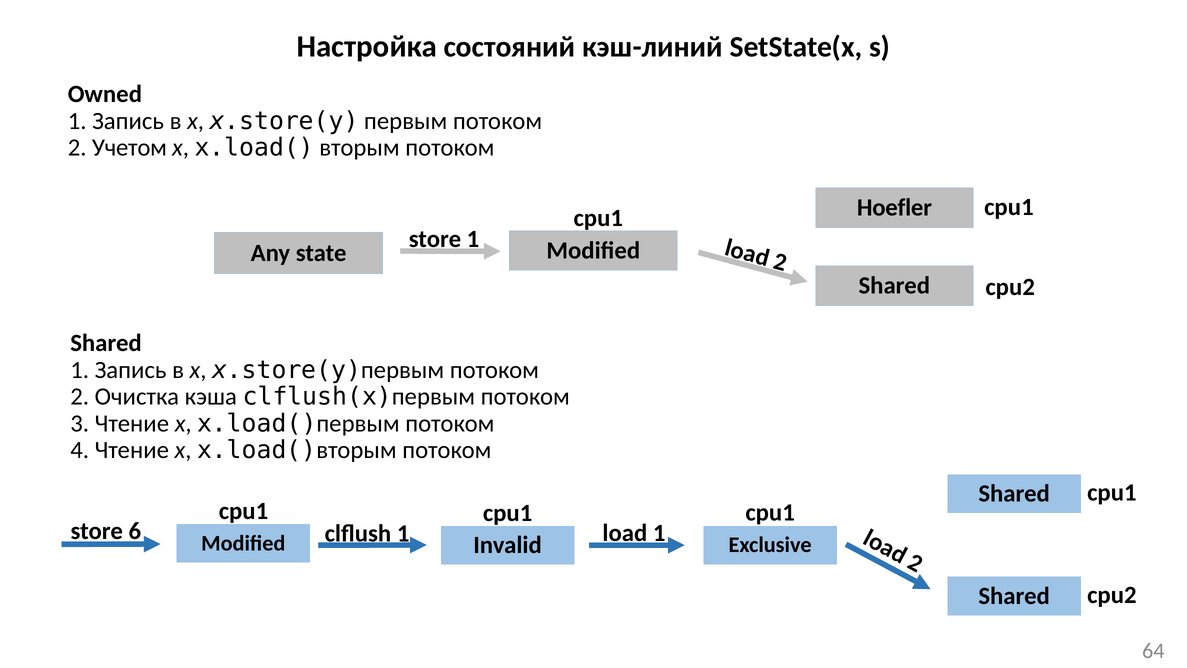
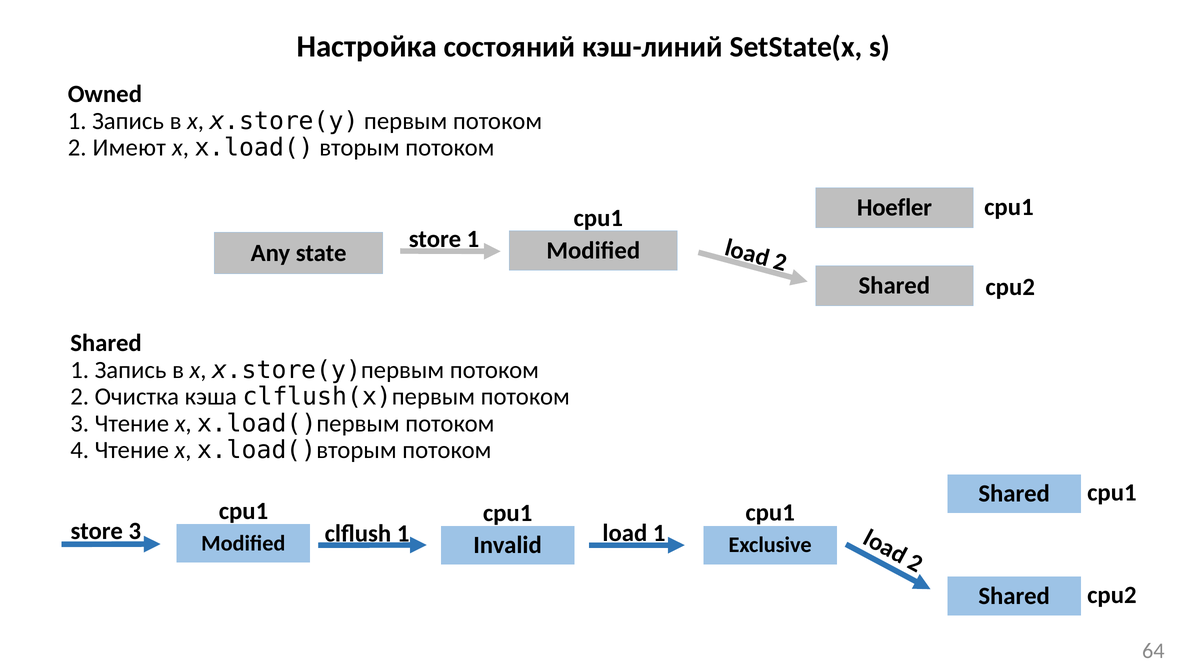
Учетом: Учетом -> Имеют (129, 148)
store 6: 6 -> 3 (135, 531)
